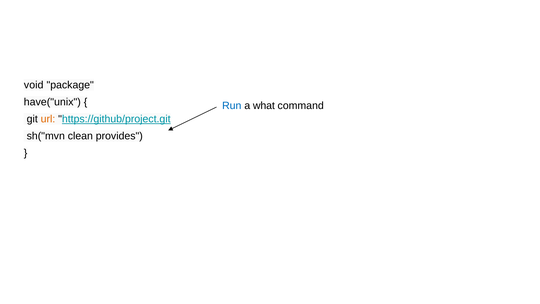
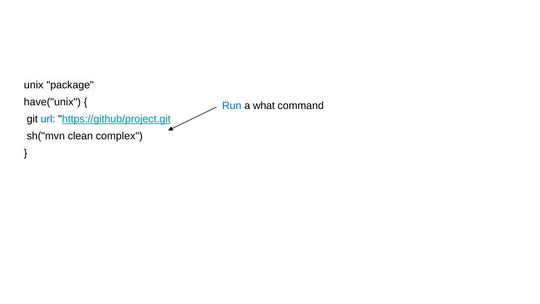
void: void -> unix (34, 85)
url colour: orange -> blue (48, 119)
provides: provides -> complex (119, 136)
